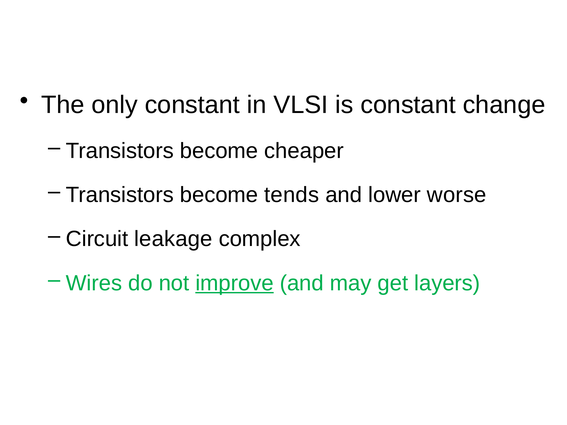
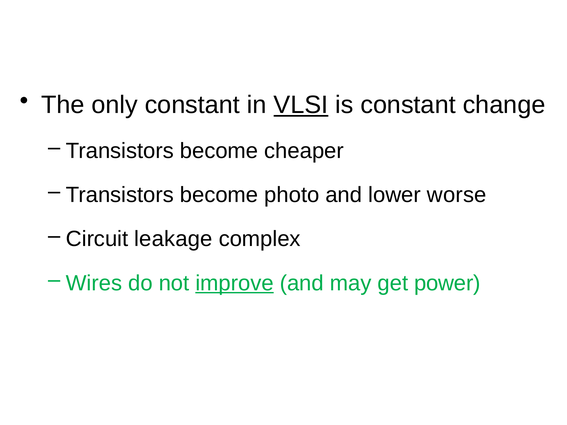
VLSI underline: none -> present (301, 105)
tends: tends -> photo (292, 195)
layers: layers -> power (447, 283)
